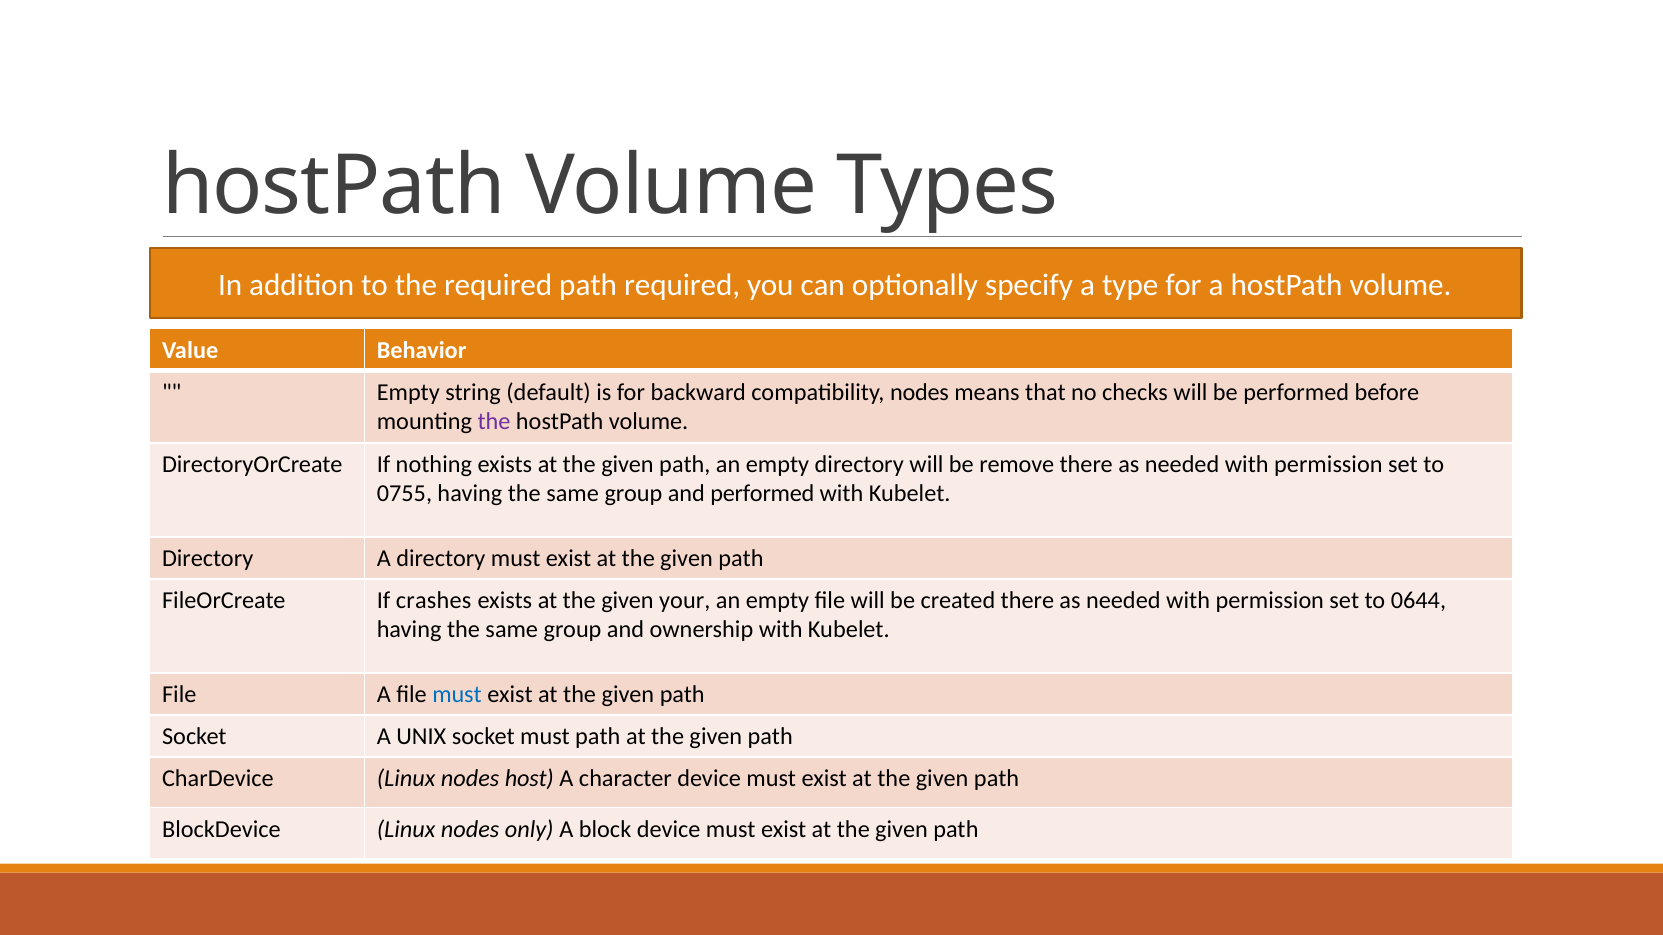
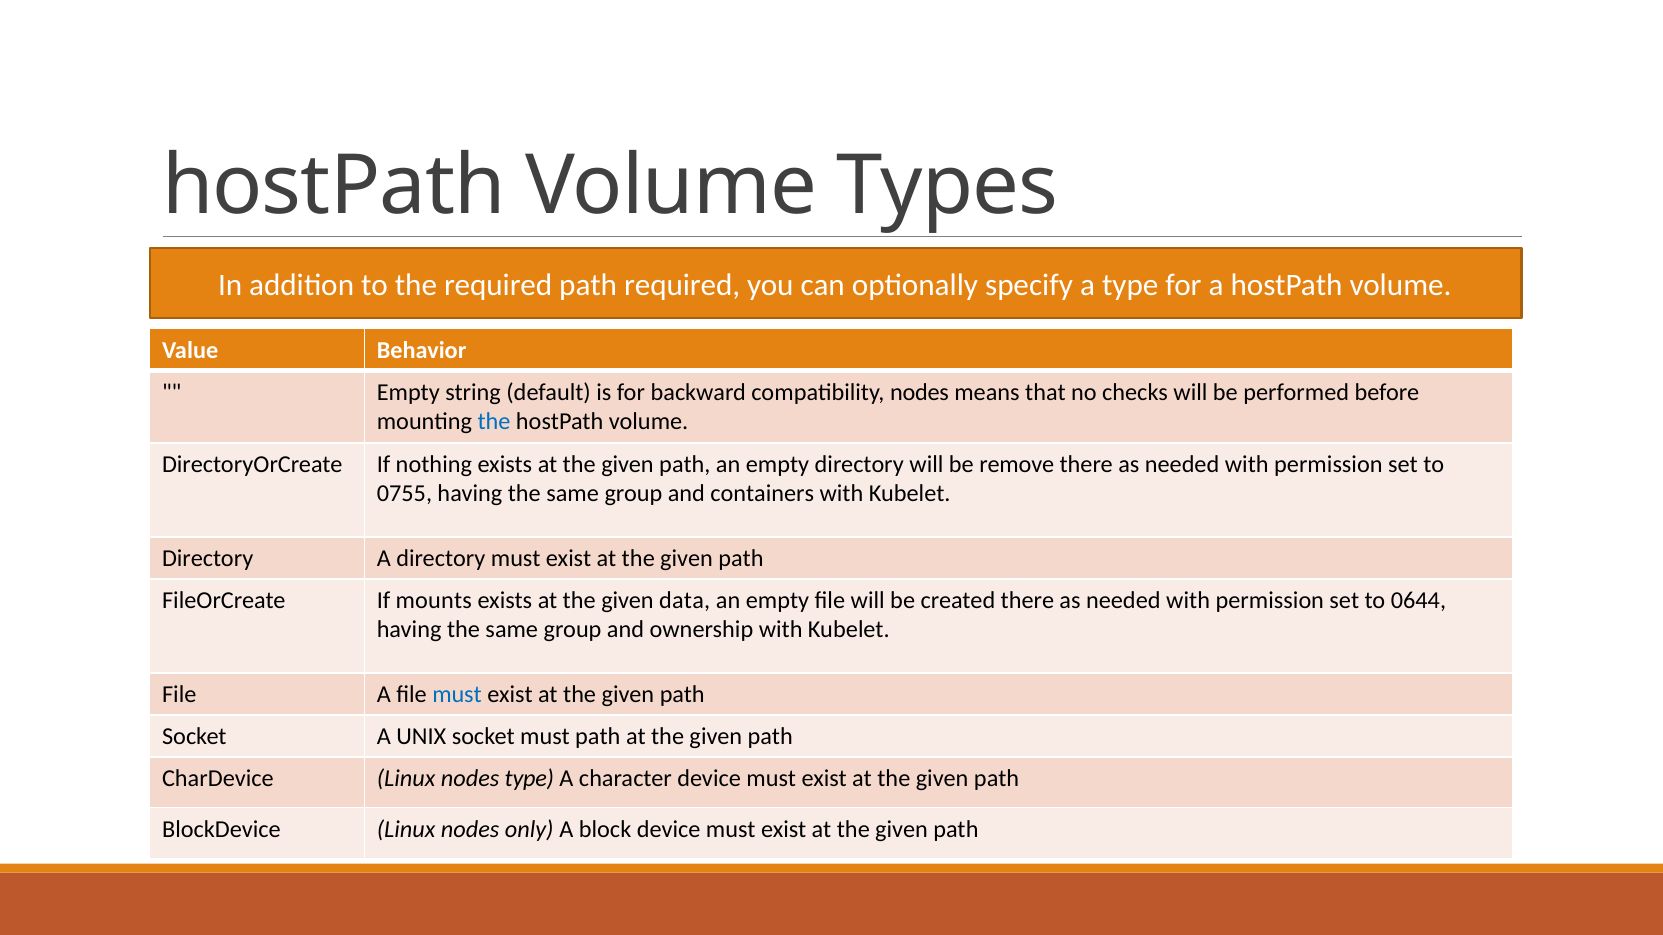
the colour: purple -> blue (494, 422)
and performed: performed -> containers (762, 494)
crashes: crashes -> mounts (434, 601)
your: your -> data (685, 601)
nodes host: host -> type (529, 779)
